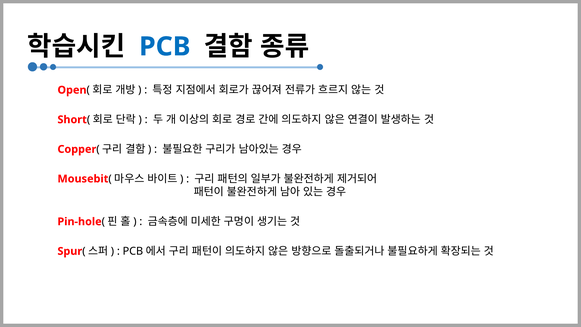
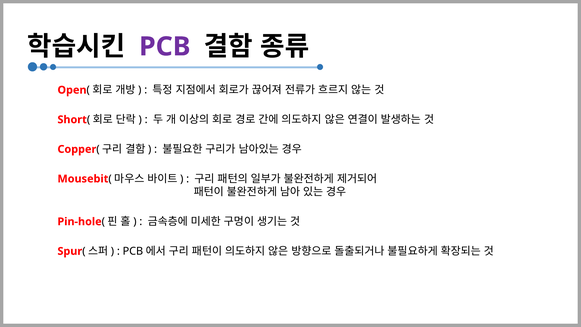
PCB colour: blue -> purple (165, 47)
